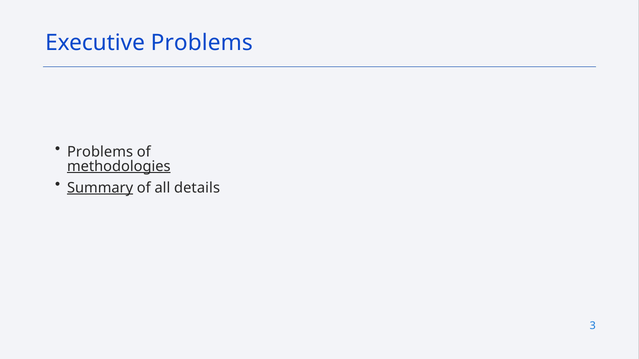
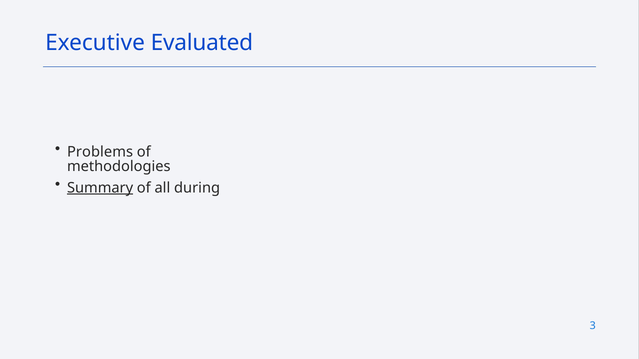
Executive Problems: Problems -> Evaluated (202, 43)
methodologies underline: present -> none (119, 166)
details: details -> during (197, 188)
